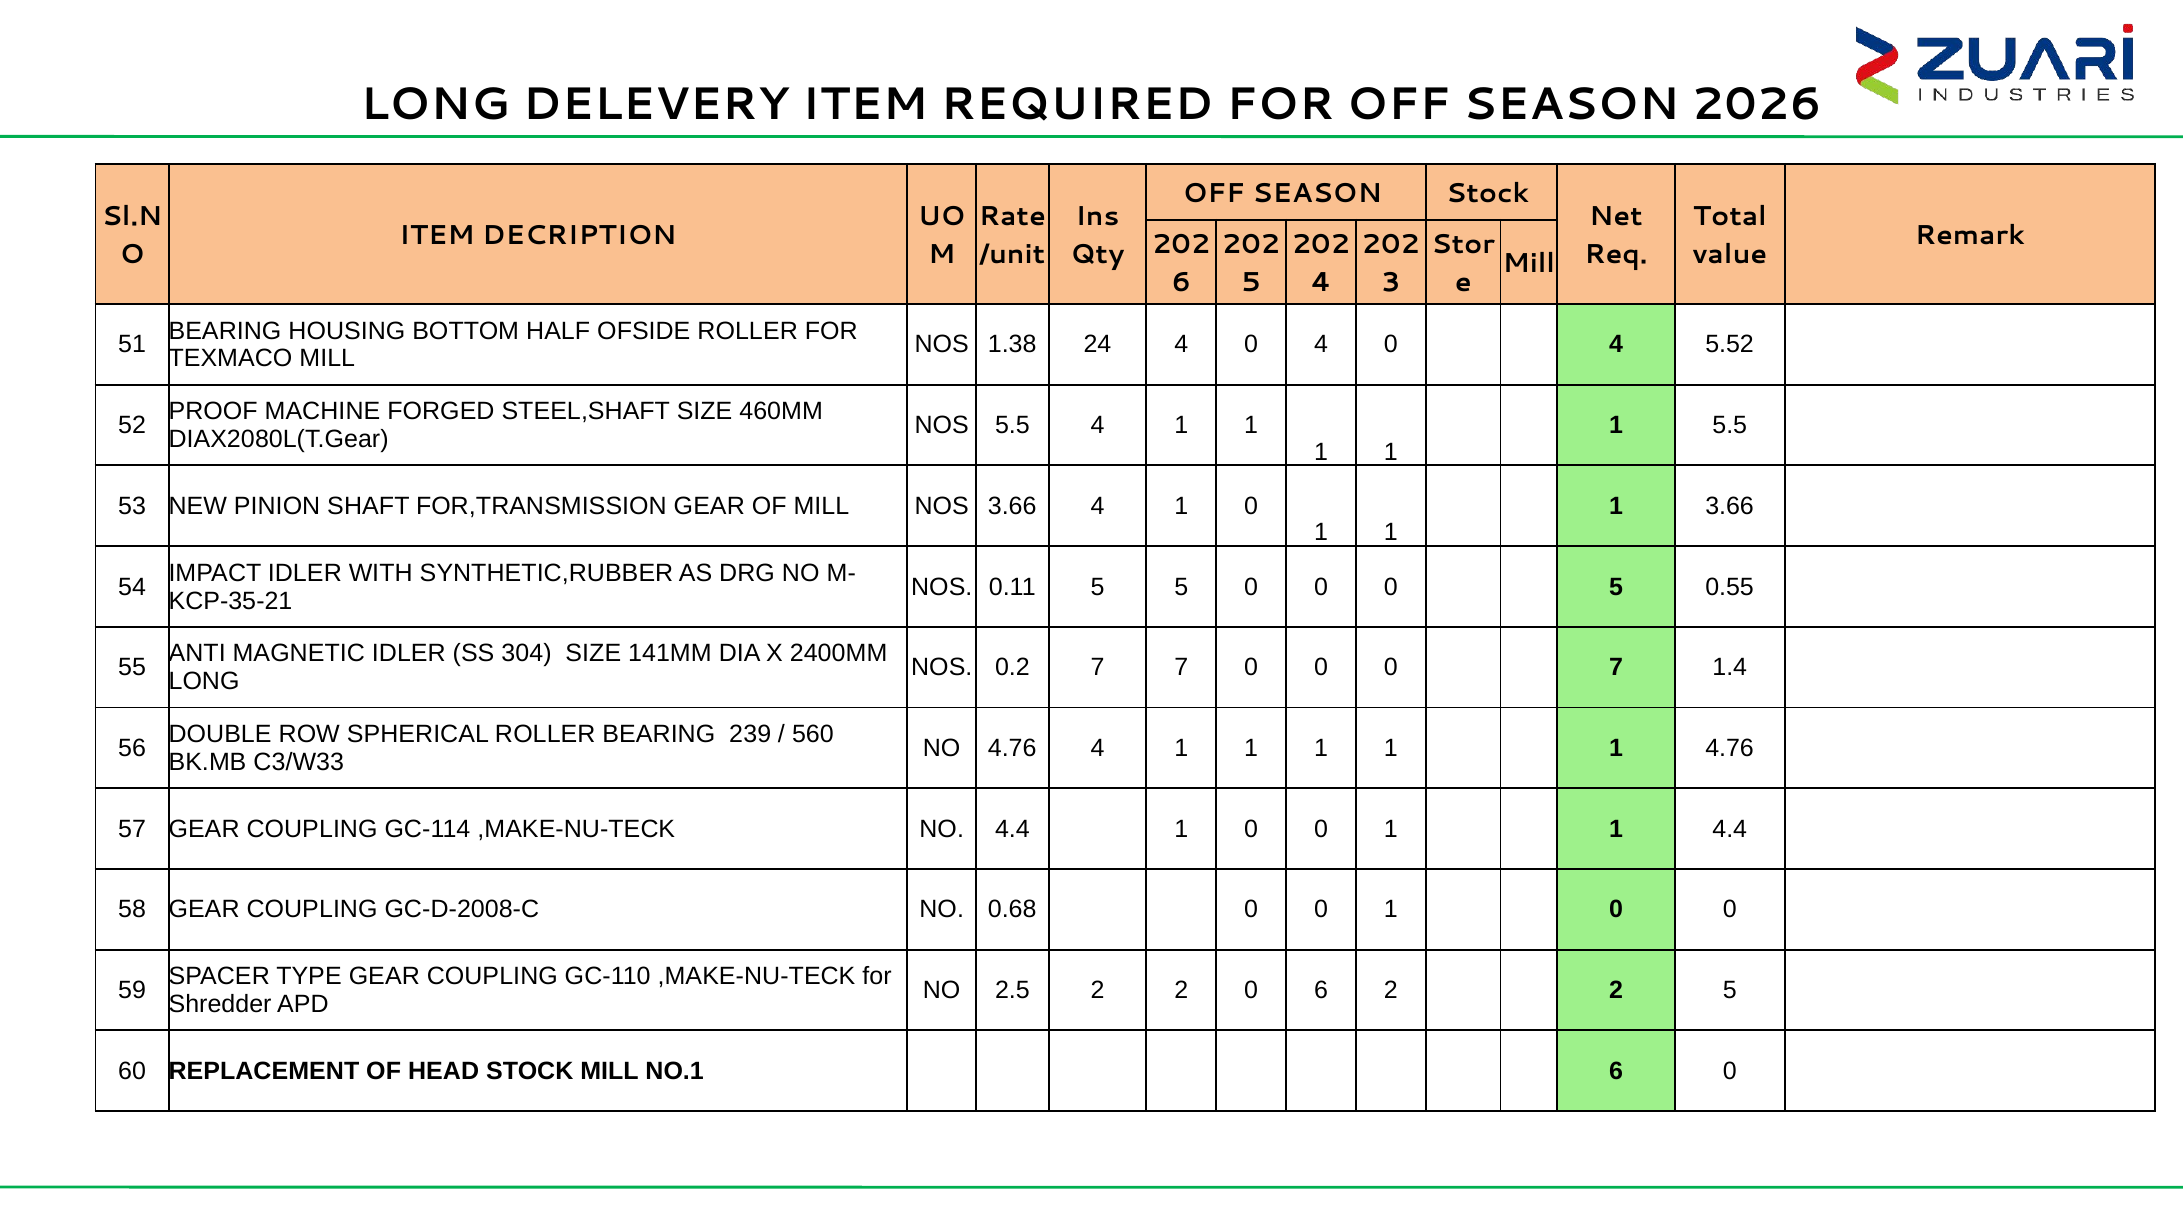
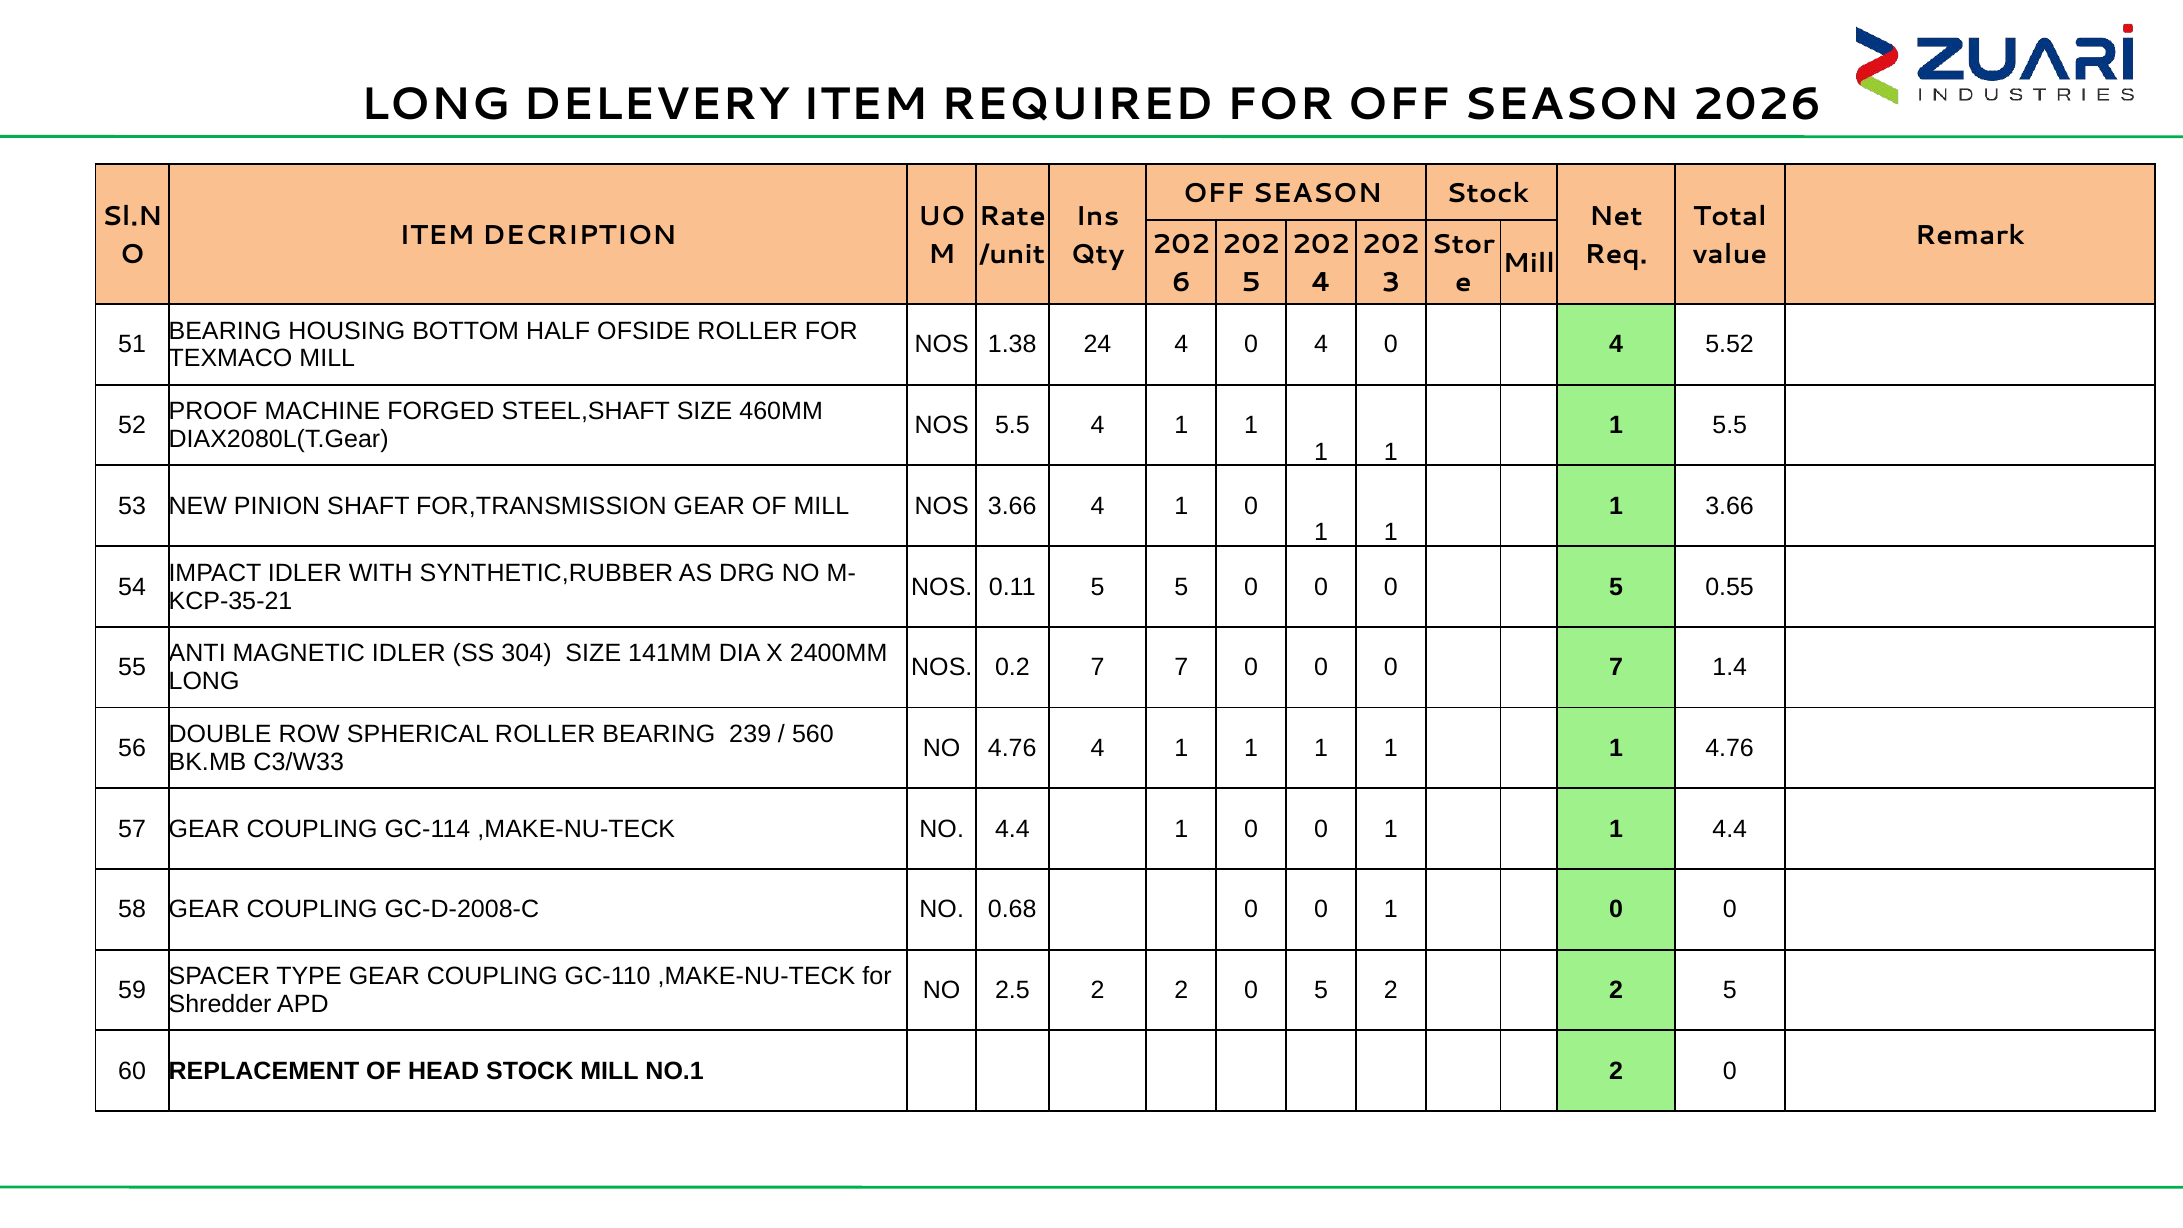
2 0 6: 6 -> 5 (1321, 990)
NO.1 6: 6 -> 2 (1616, 1071)
